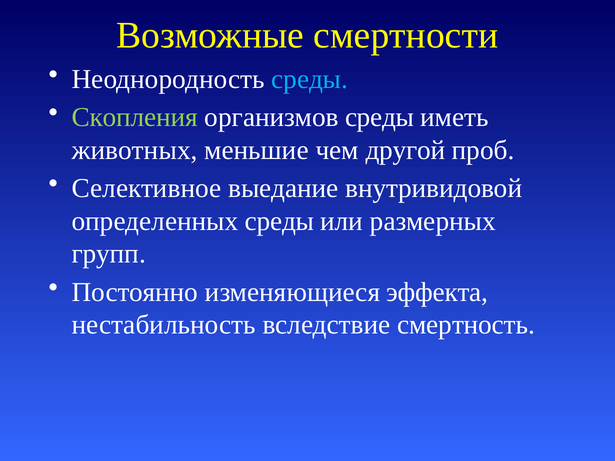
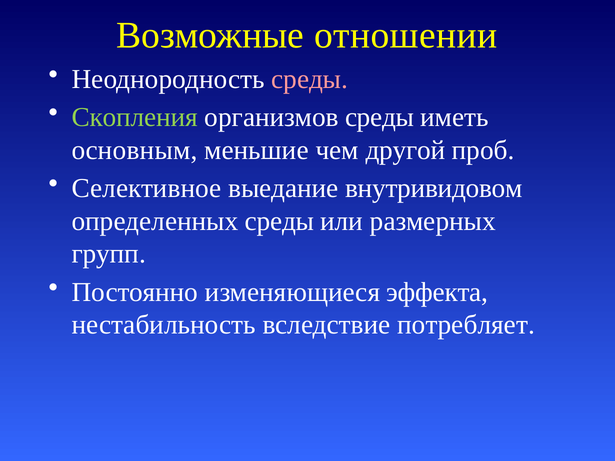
смертности: смертности -> отношении (406, 35)
среды colour: light blue -> pink (310, 79)
животных: животных -> основным (135, 150)
внутривидовой: внутривидовой -> внутривидовом (434, 188)
смертность: смертность -> потребляет (466, 325)
